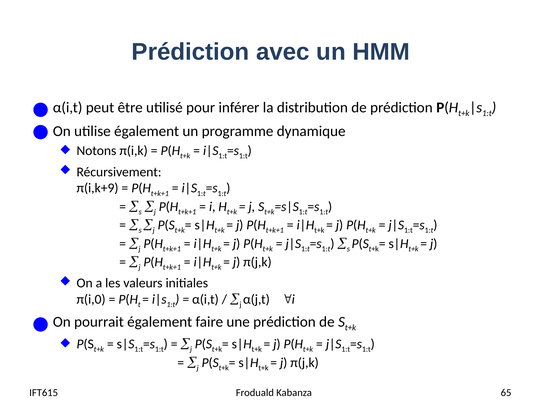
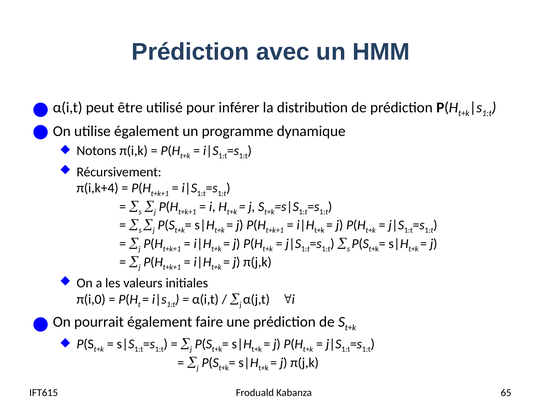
π(i,k+9: π(i,k+9 -> π(i,k+4 (98, 188)
